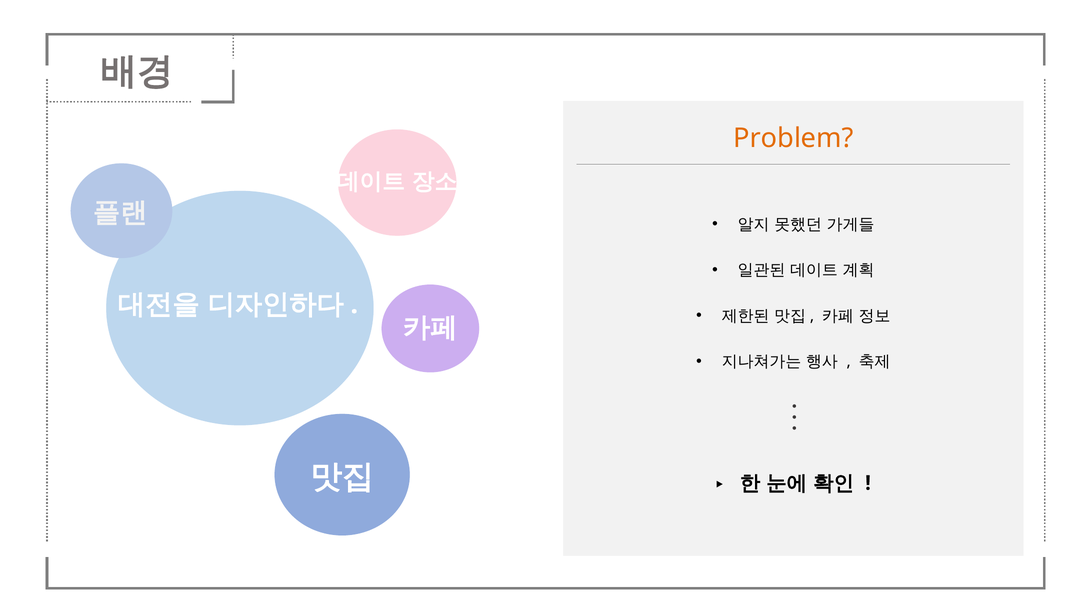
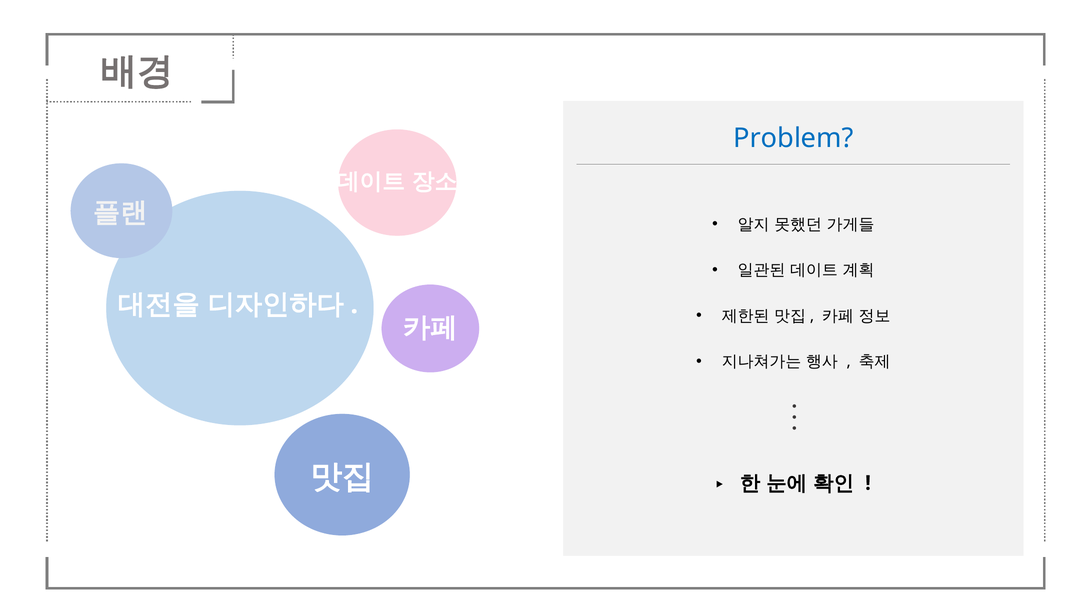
Problem colour: orange -> blue (793, 138)
